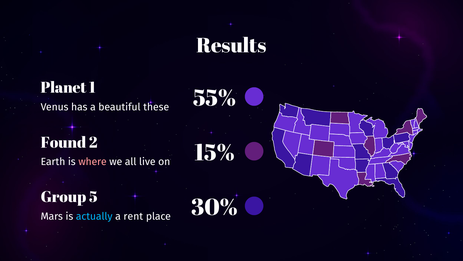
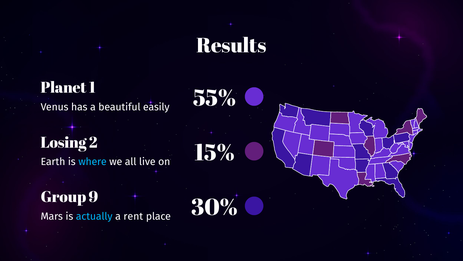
these: these -> easily (156, 107)
Found: Found -> Losing (64, 142)
where colour: pink -> light blue (92, 162)
5: 5 -> 9 (93, 197)
